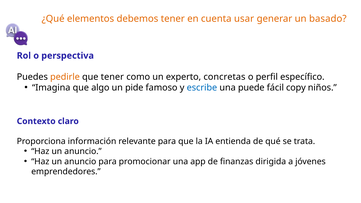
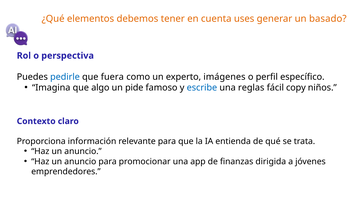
usar: usar -> uses (244, 19)
pedirle colour: orange -> blue (65, 77)
que tener: tener -> fuera (112, 77)
concretas: concretas -> imágenes (224, 77)
puede: puede -> reglas (251, 88)
